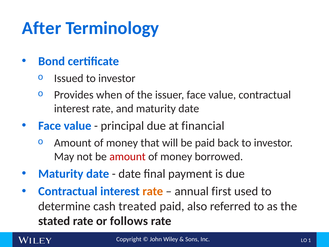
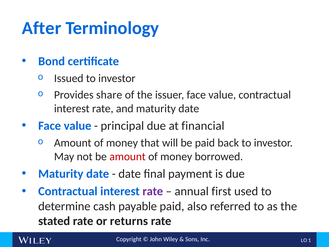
when: when -> share (109, 95)
rate colour: orange -> purple (153, 191)
treated: treated -> payable (138, 206)
follows: follows -> returns (129, 221)
